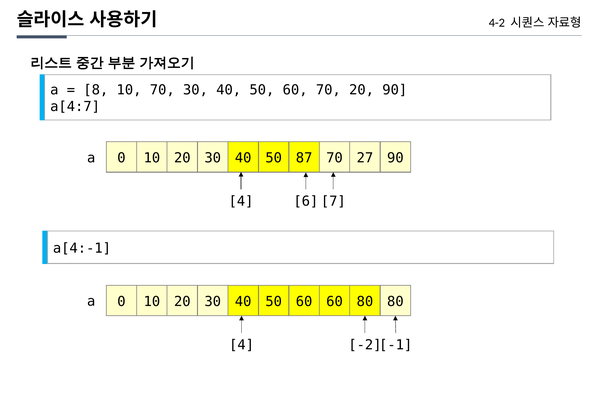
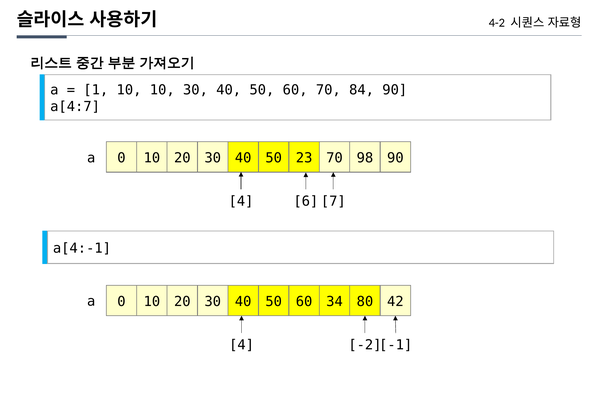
8: 8 -> 1 (96, 90)
10 70: 70 -> 10 (162, 90)
70 20: 20 -> 84 (362, 90)
87: 87 -> 23 (304, 158)
27: 27 -> 98 (365, 158)
60 60: 60 -> 34 (335, 301)
80 80: 80 -> 42 (395, 301)
